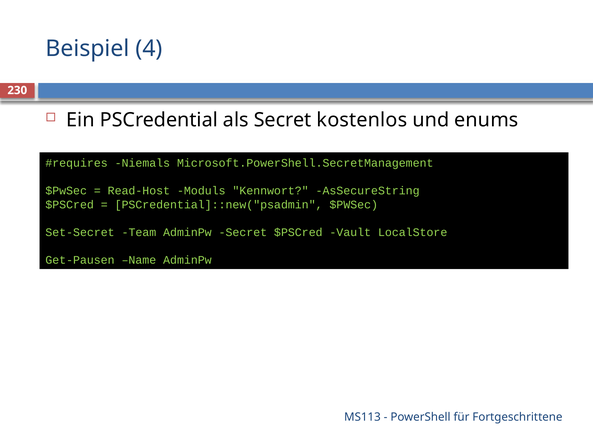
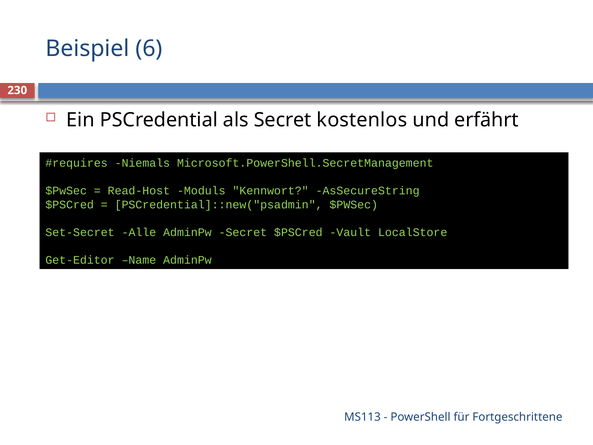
4: 4 -> 6 (149, 49)
enums: enums -> erfährt (486, 120)
Team: Team -> Alle (139, 232)
Get-Pausen: Get-Pausen -> Get-Editor (80, 260)
